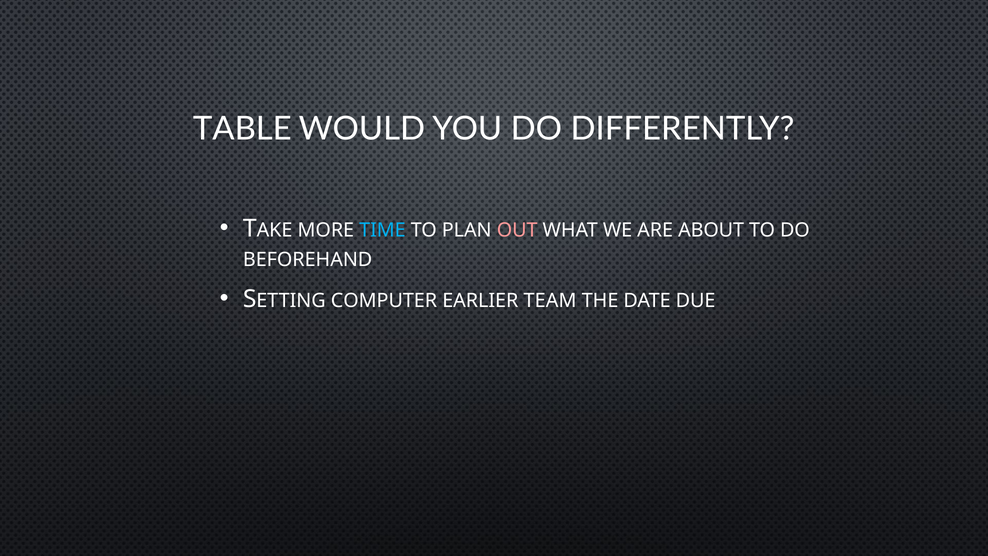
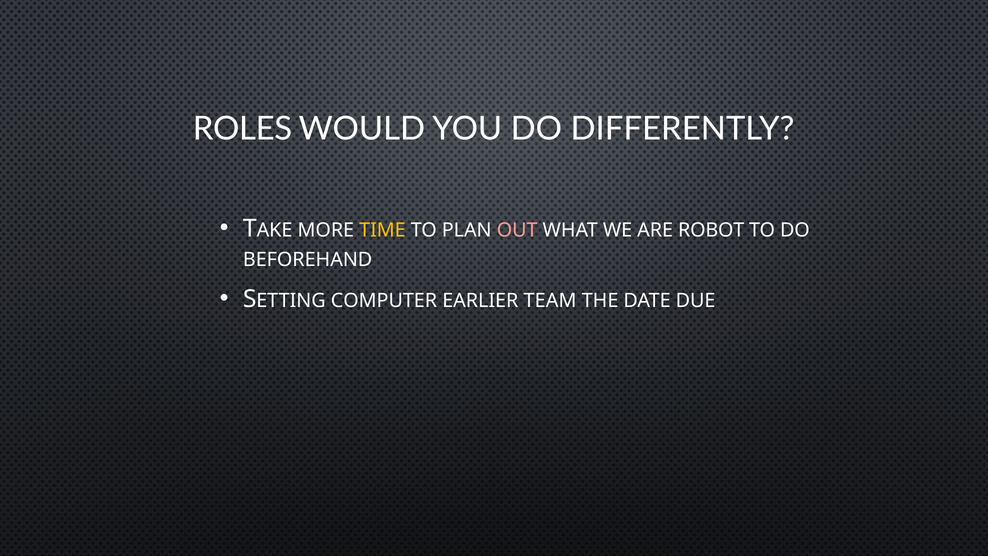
TABLE: TABLE -> ROLES (242, 129)
TIME colour: light blue -> yellow (382, 230)
ABOUT: ABOUT -> ROBOT (711, 230)
